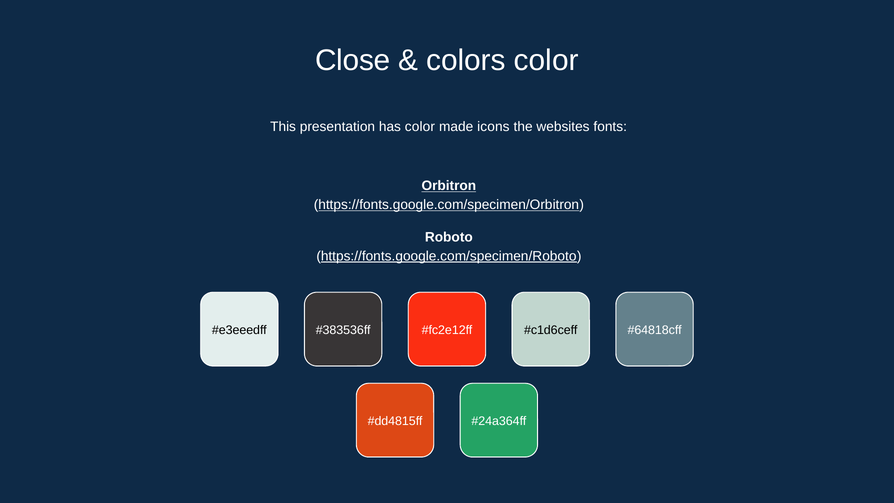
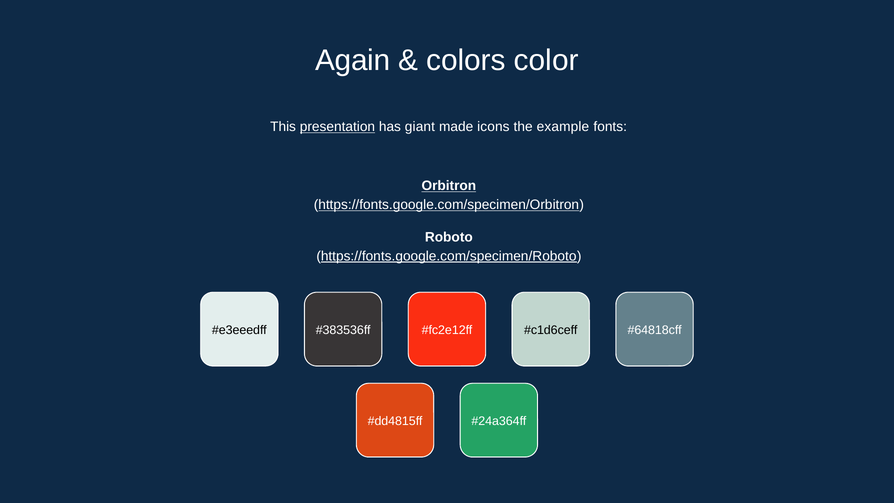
Close: Close -> Again (353, 61)
presentation underline: none -> present (337, 127)
has color: color -> giant (420, 127)
websites: websites -> example (563, 127)
